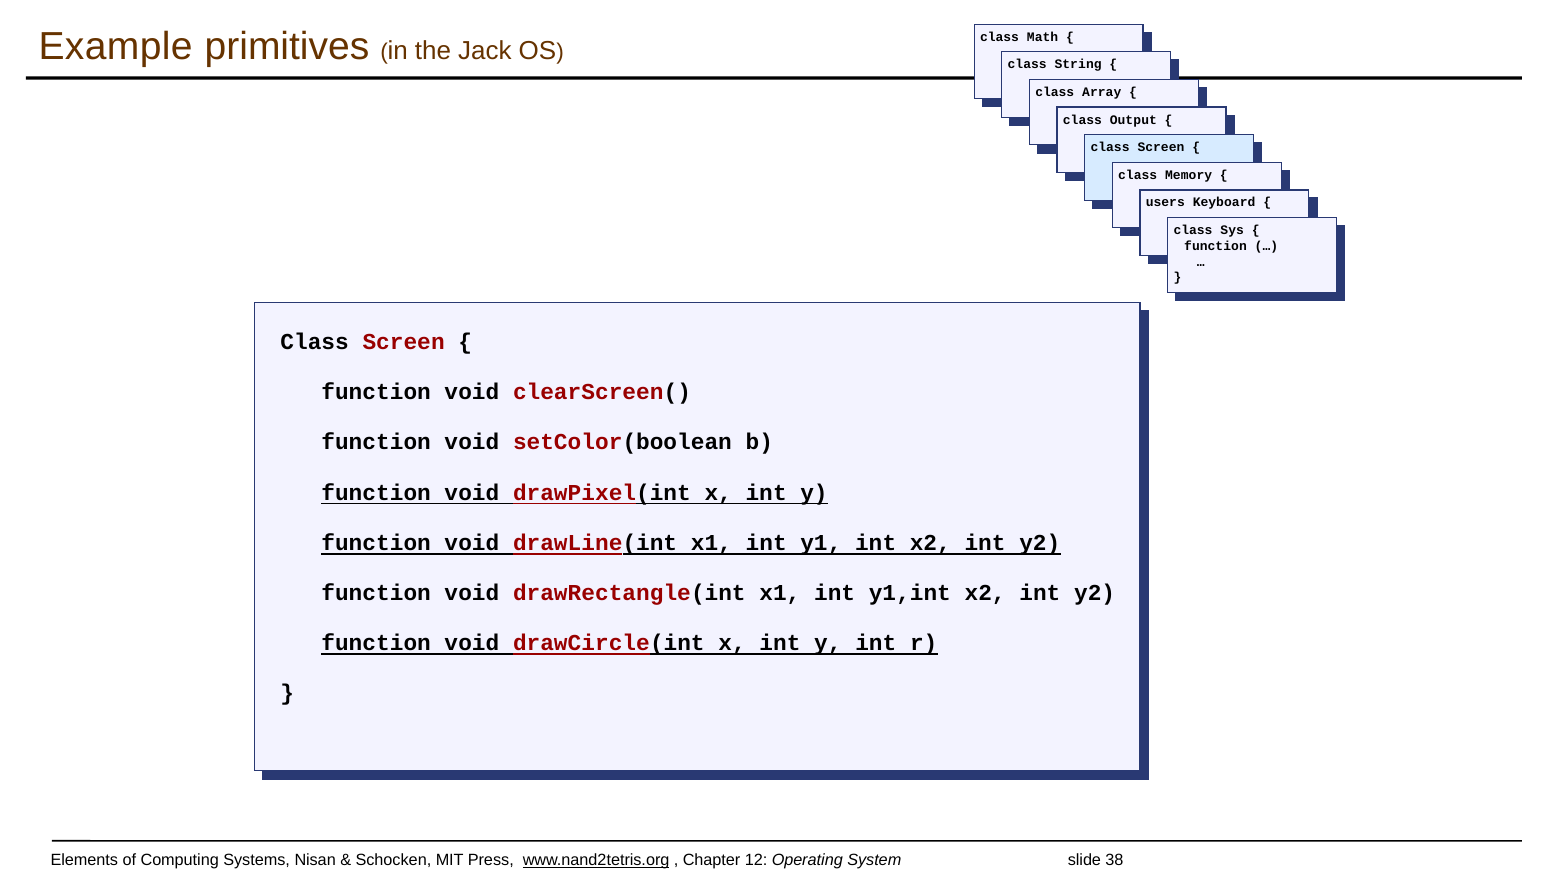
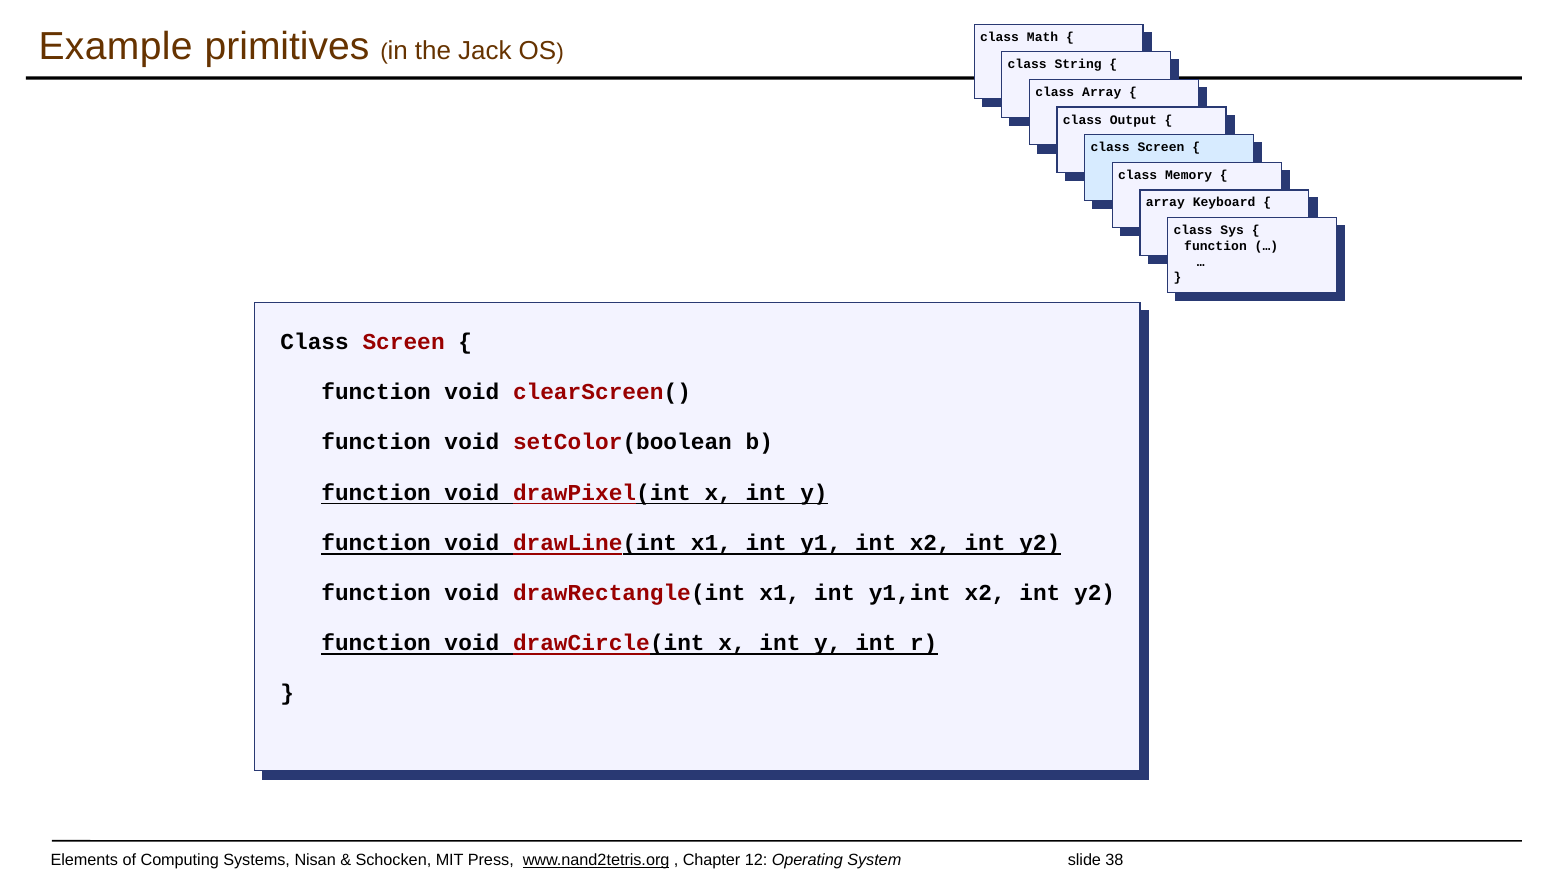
users: users -> array (1165, 203)
